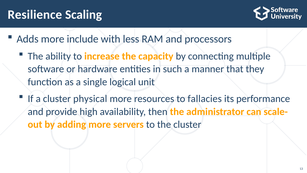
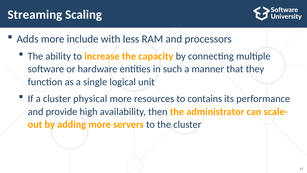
Resilience: Resilience -> Streaming (35, 15)
fallacies: fallacies -> contains (205, 99)
